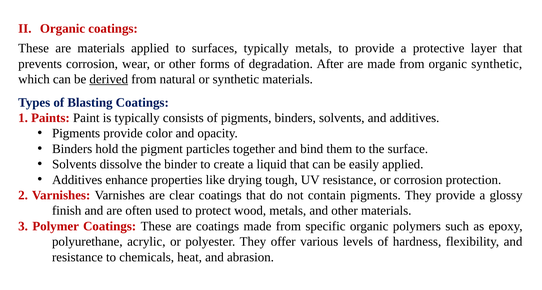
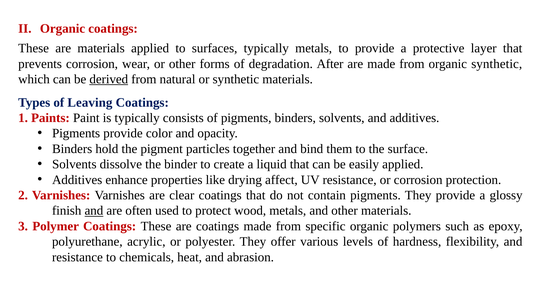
Blasting: Blasting -> Leaving (90, 103)
tough: tough -> affect (281, 180)
and underline: none -> present (94, 211)
